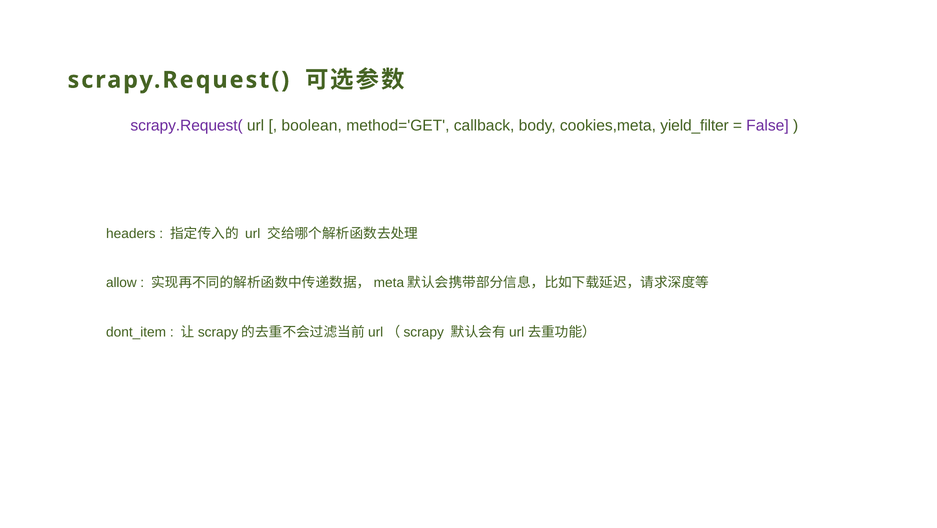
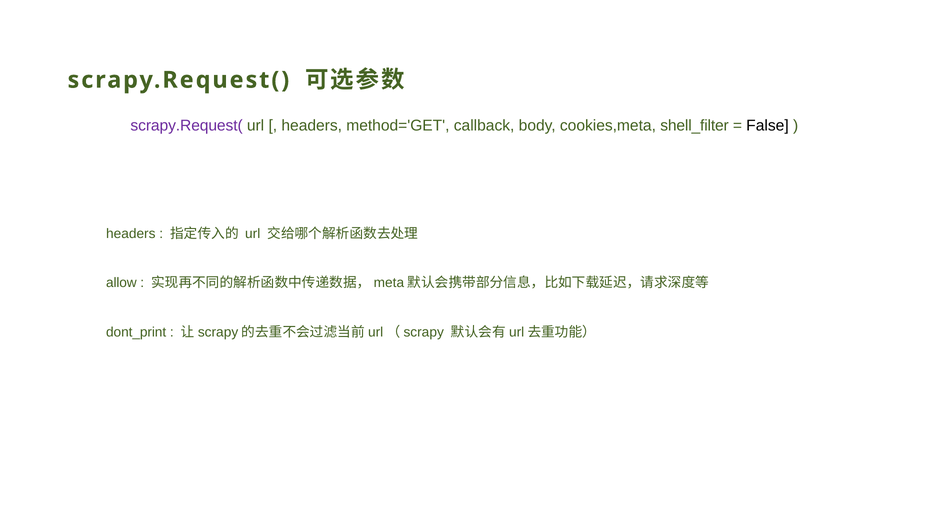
boolean: boolean -> headers (312, 126)
yield_filter: yield_filter -> shell_filter (695, 126)
False colour: purple -> black (767, 126)
dont_item: dont_item -> dont_print (136, 332)
